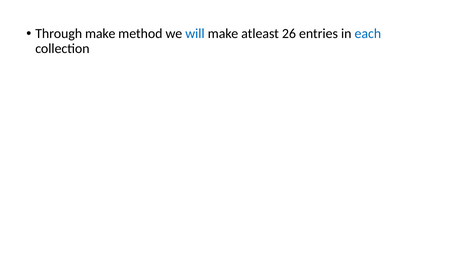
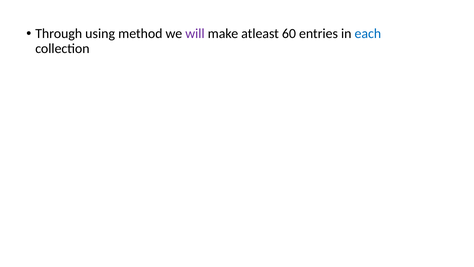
Through make: make -> using (100, 34)
will colour: blue -> purple (195, 34)
26: 26 -> 60 (289, 34)
